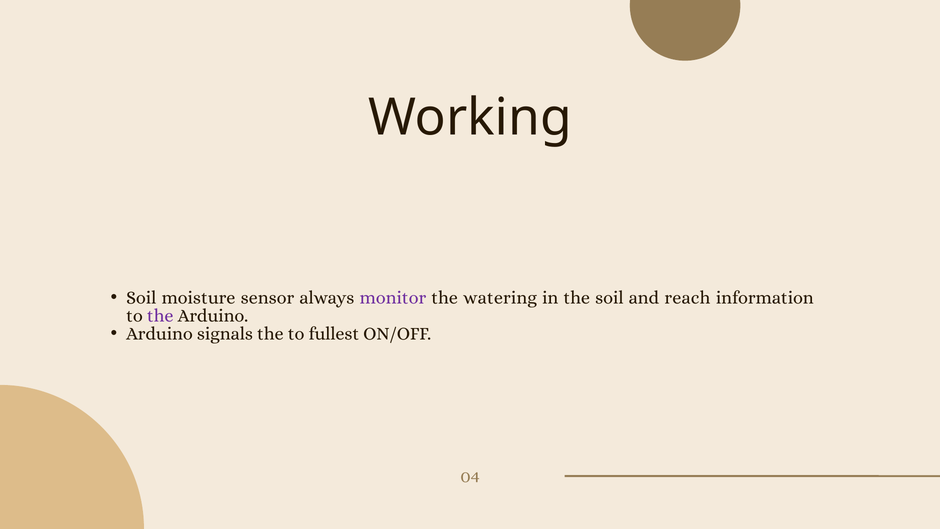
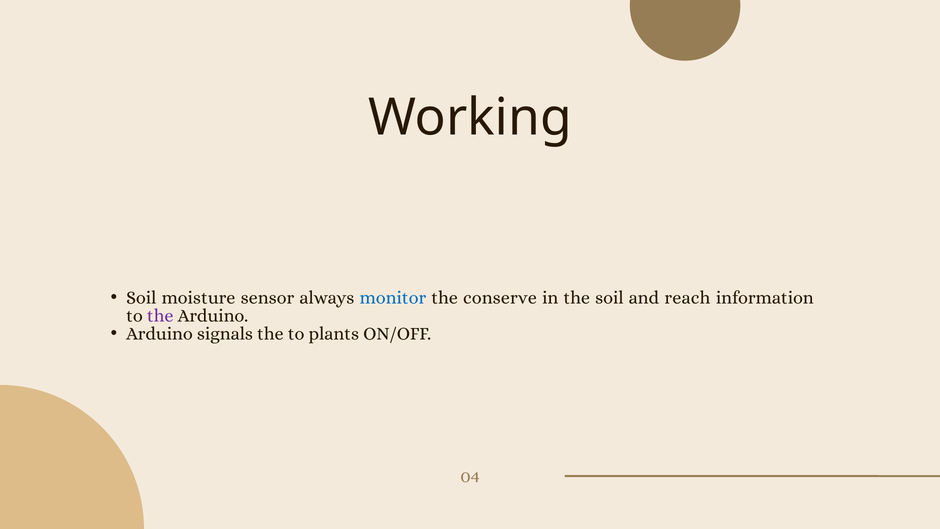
monitor colour: purple -> blue (393, 297)
watering: watering -> conserve (500, 297)
fullest: fullest -> plants (334, 334)
